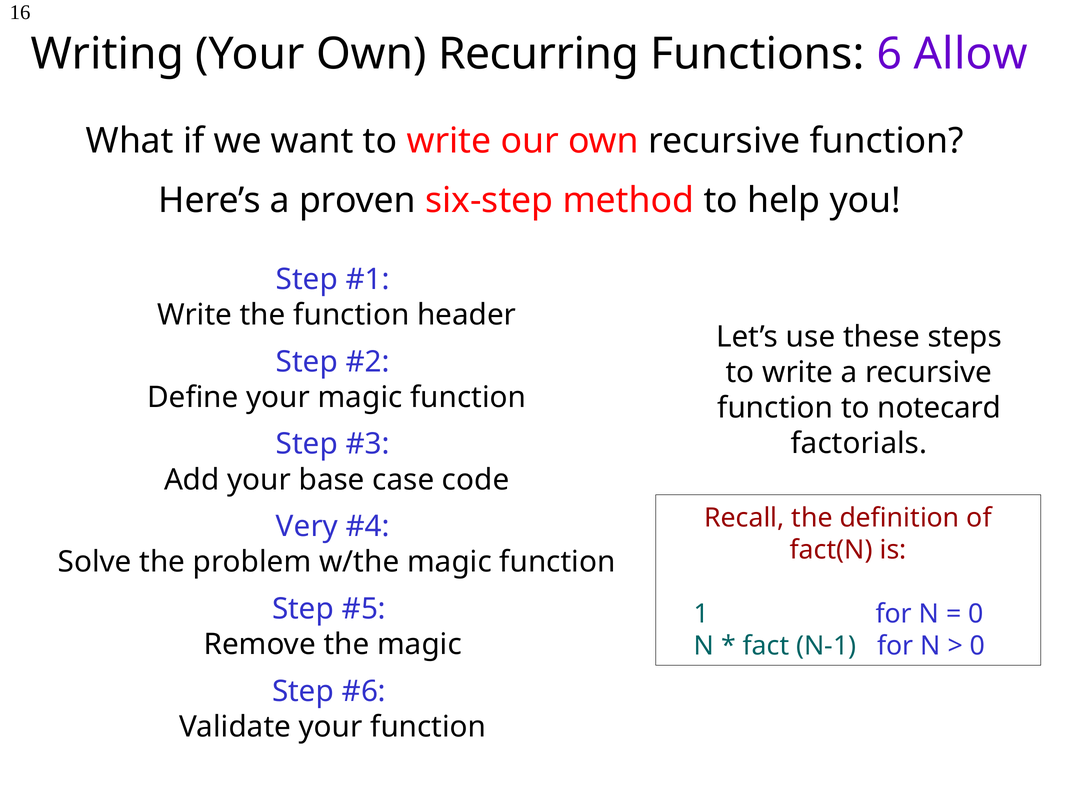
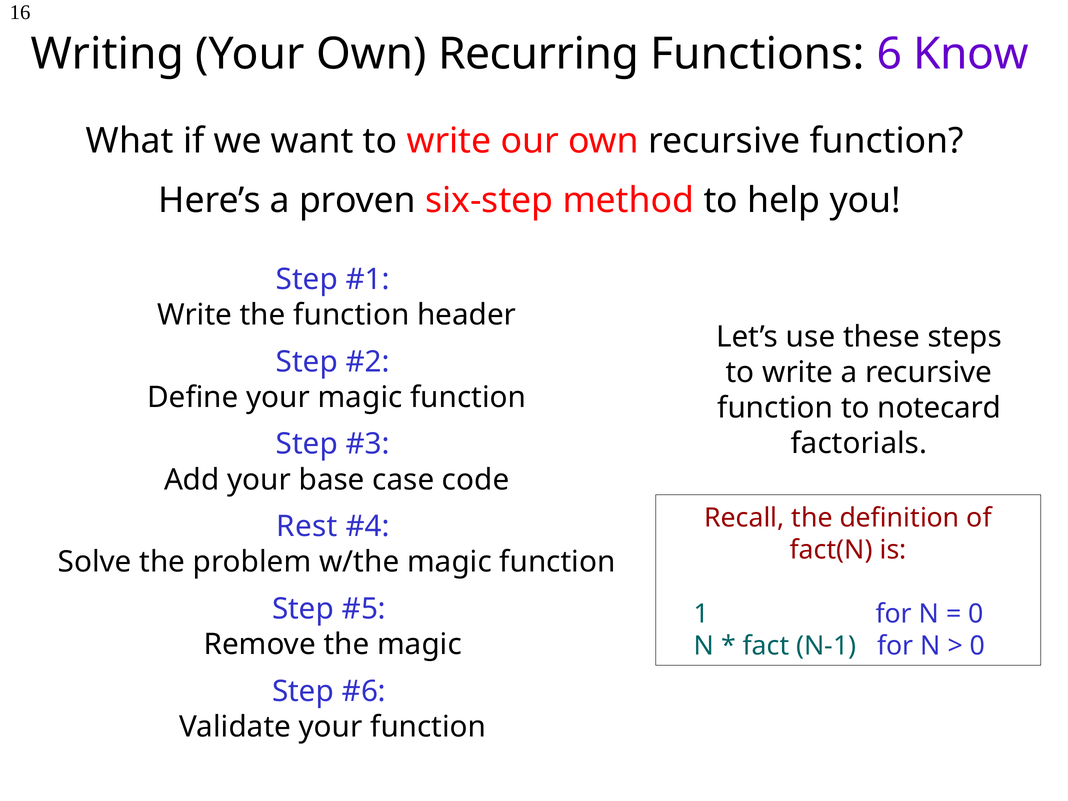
Allow: Allow -> Know (971, 54)
Very: Very -> Rest (307, 527)
